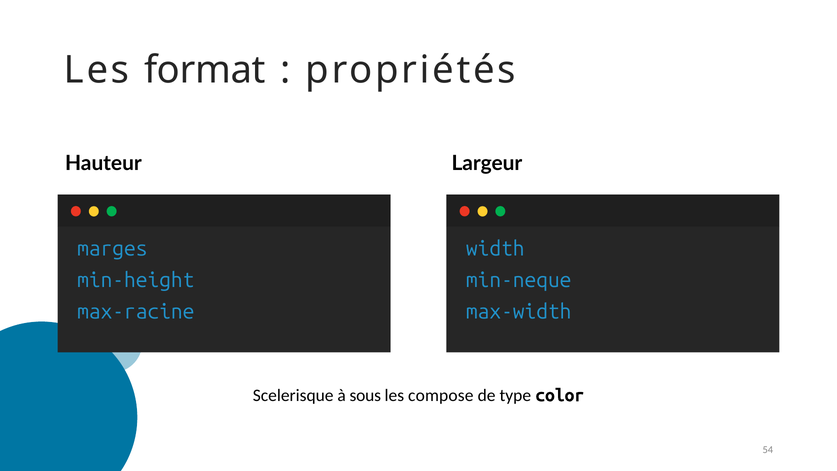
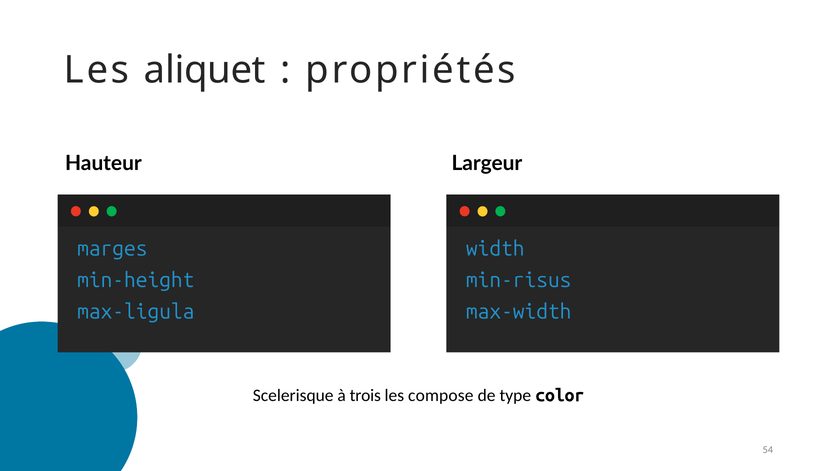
format: format -> aliquet (205, 70)
min-neque: min-neque -> min-risus (519, 280)
max-racine: max-racine -> max-ligula (136, 312)
sous: sous -> trois (365, 395)
